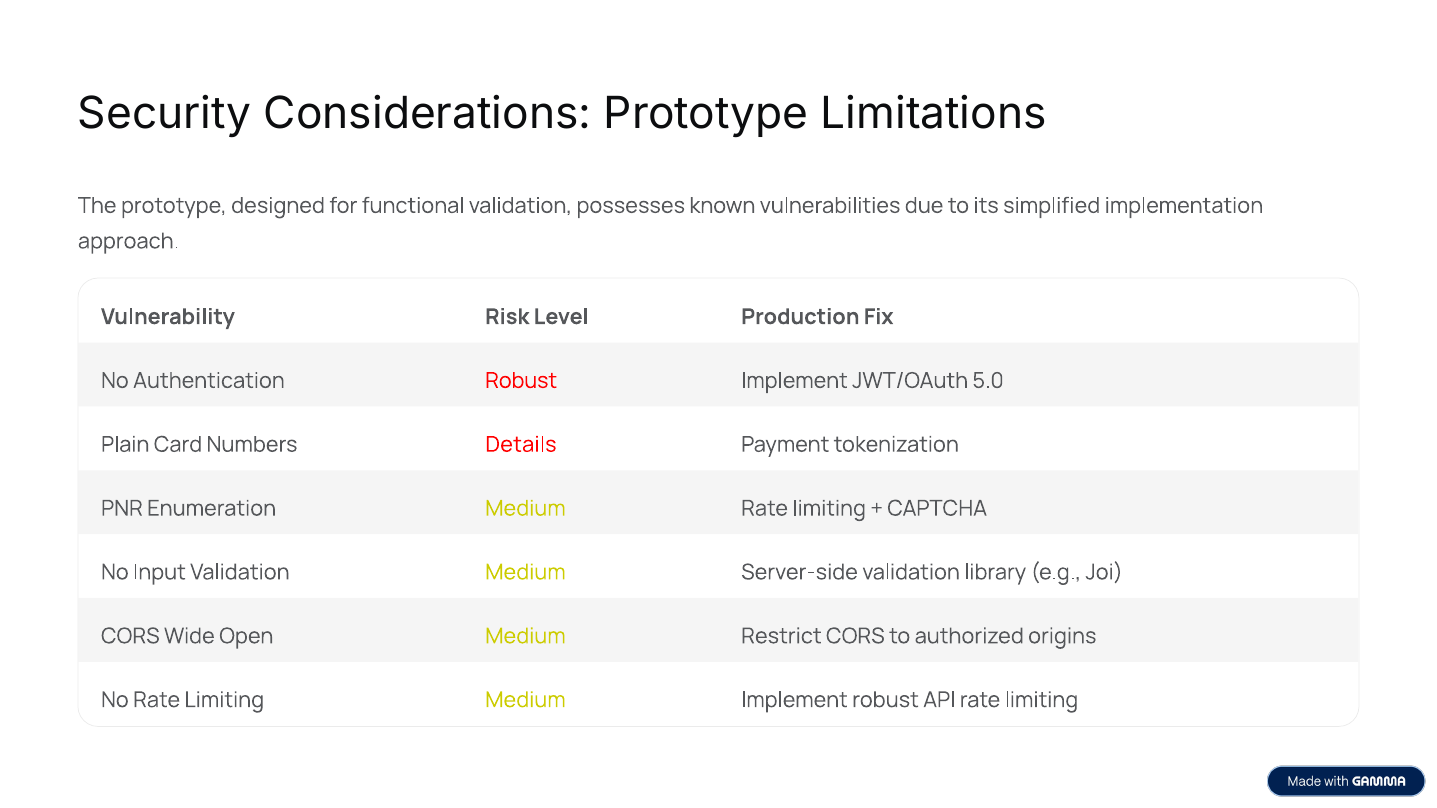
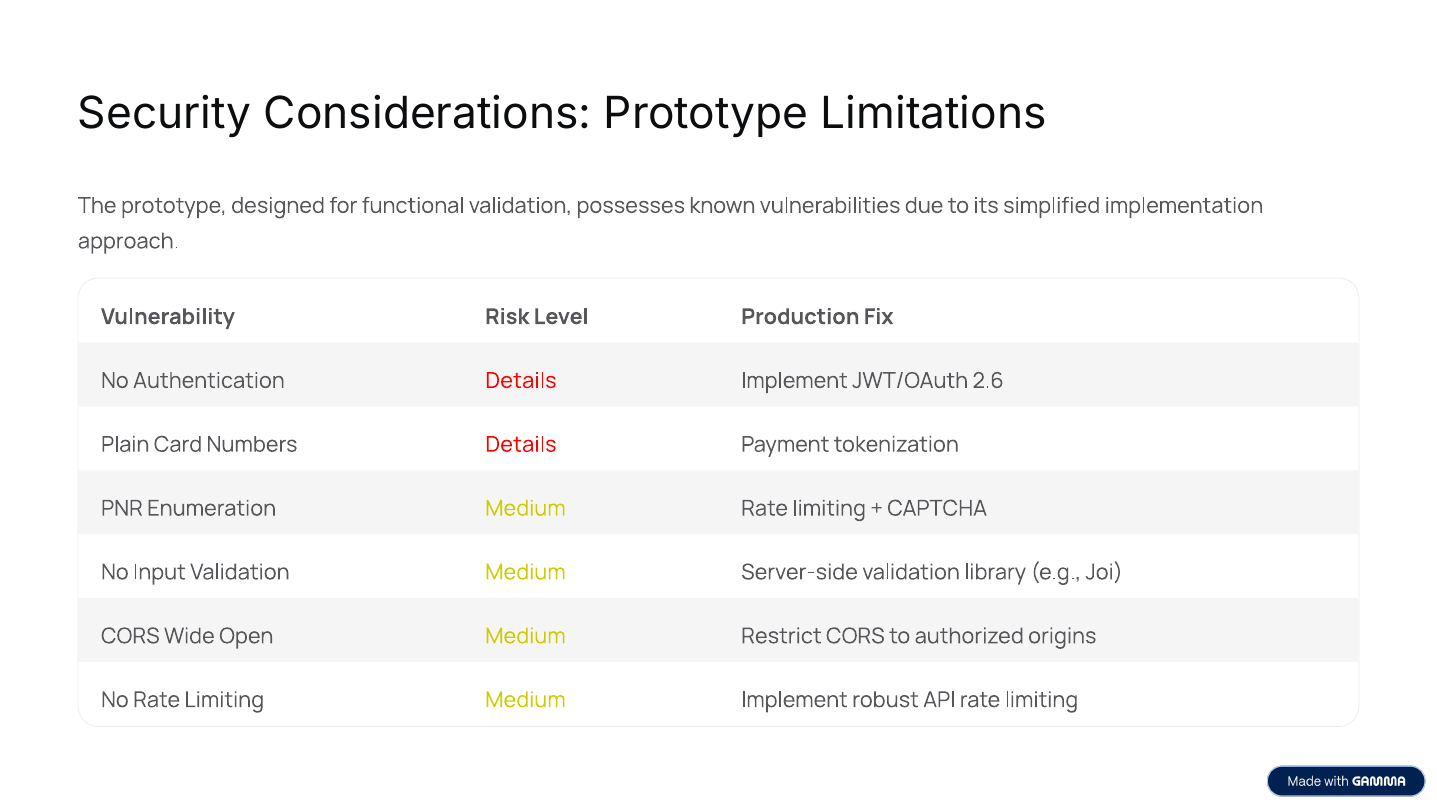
Authentication Robust: Robust -> Details (521, 381)
5.0: 5.0 -> 2.6 (988, 381)
